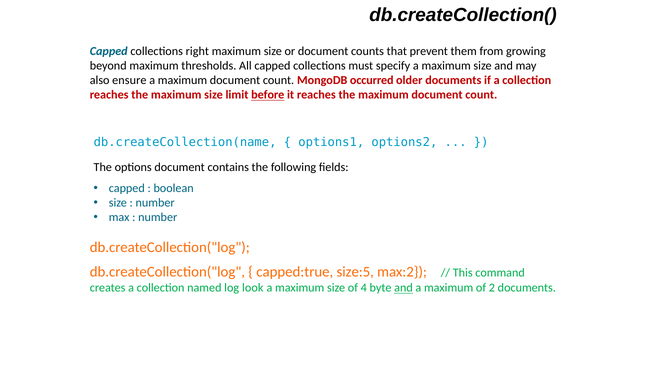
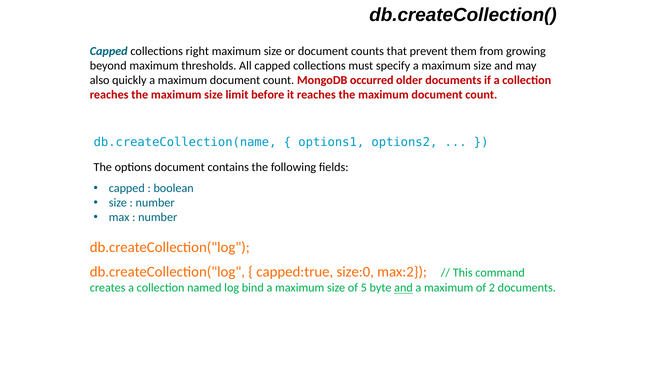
ensure: ensure -> quickly (129, 80)
before underline: present -> none (268, 95)
size:5: size:5 -> size:0 (355, 272)
look: look -> bind (253, 288)
4: 4 -> 5 (364, 288)
